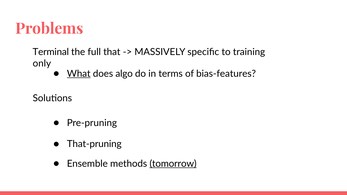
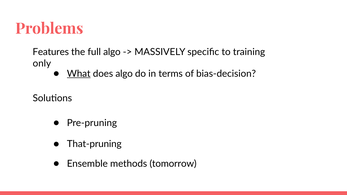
Terminal: Terminal -> Features (51, 52)
full that: that -> algo (112, 52)
bias-features: bias-features -> bias-decision (226, 74)
tomorrow underline: present -> none (173, 164)
